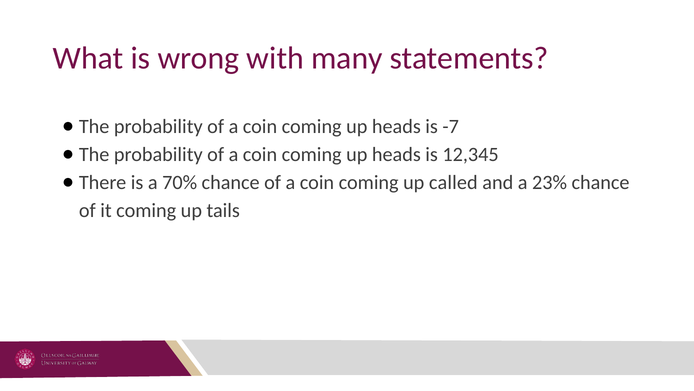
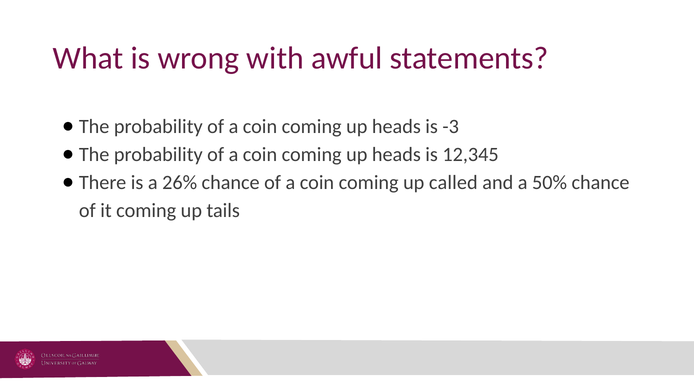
many: many -> awful (347, 58)
-7: -7 -> -3 (451, 126)
70%: 70% -> 26% (180, 182)
23%: 23% -> 50% (550, 182)
